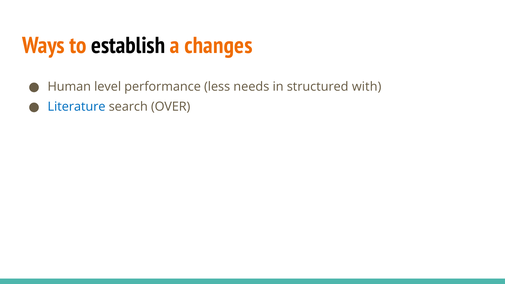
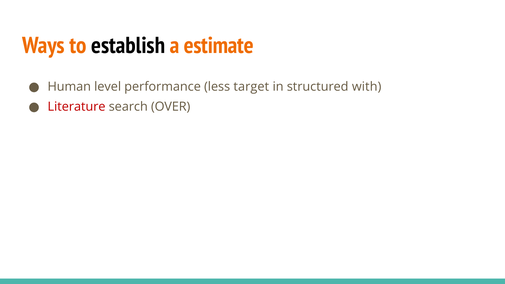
changes: changes -> estimate (219, 46)
needs: needs -> target (251, 87)
Literature colour: blue -> red (77, 107)
